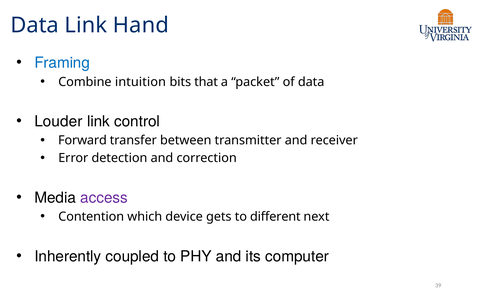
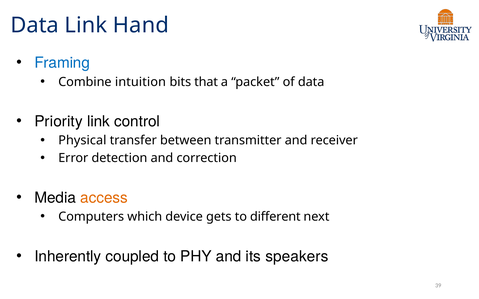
Louder: Louder -> Priority (59, 122)
Forward: Forward -> Physical (82, 141)
access colour: purple -> orange (104, 198)
Contention: Contention -> Computers (91, 217)
computer: computer -> speakers (297, 257)
